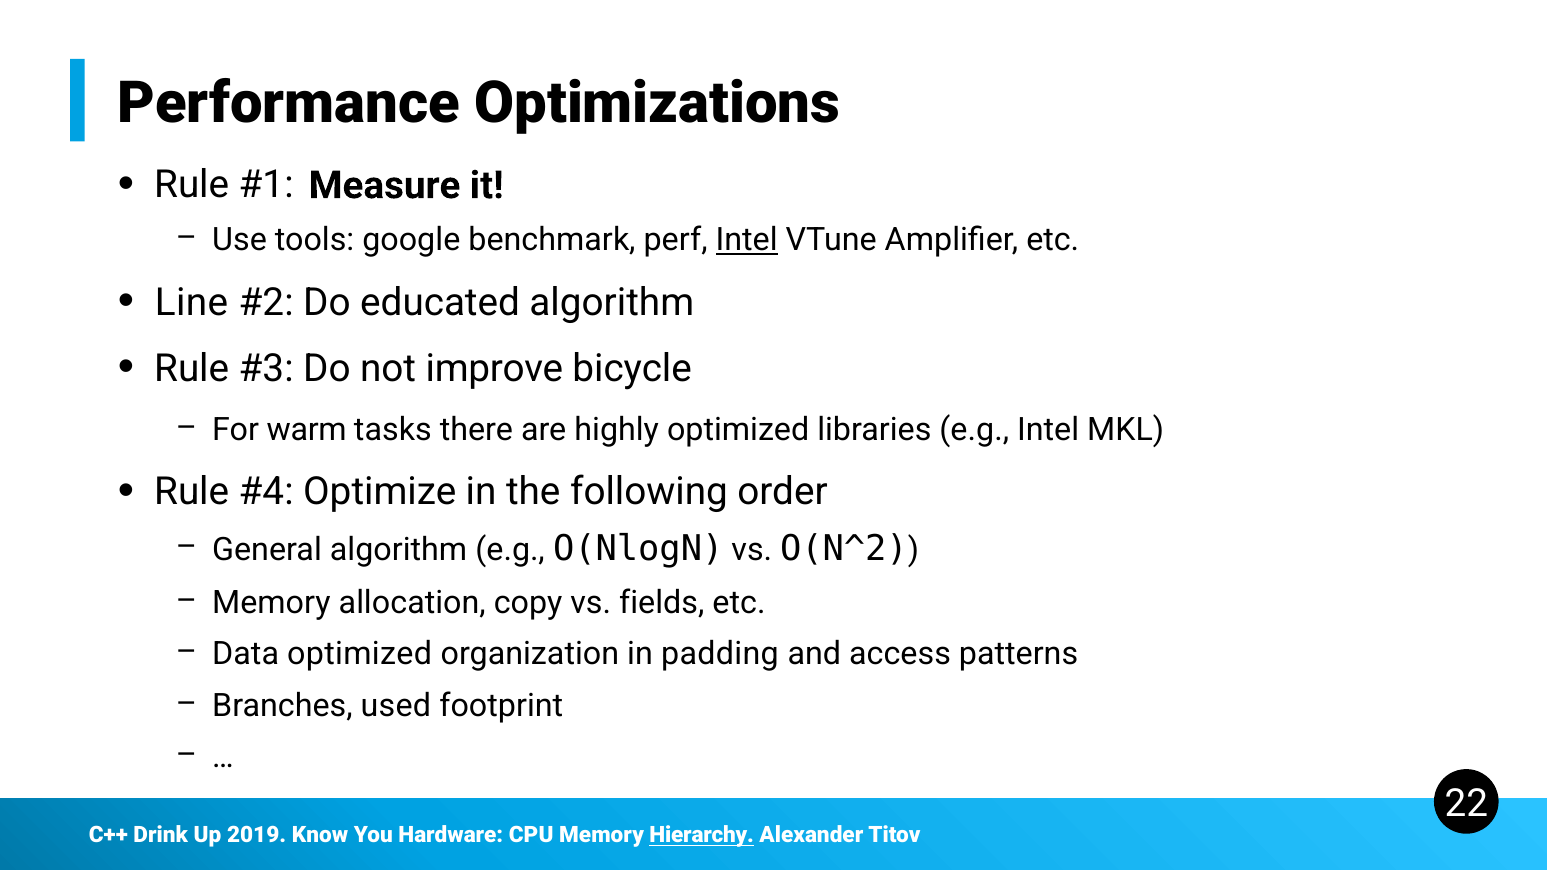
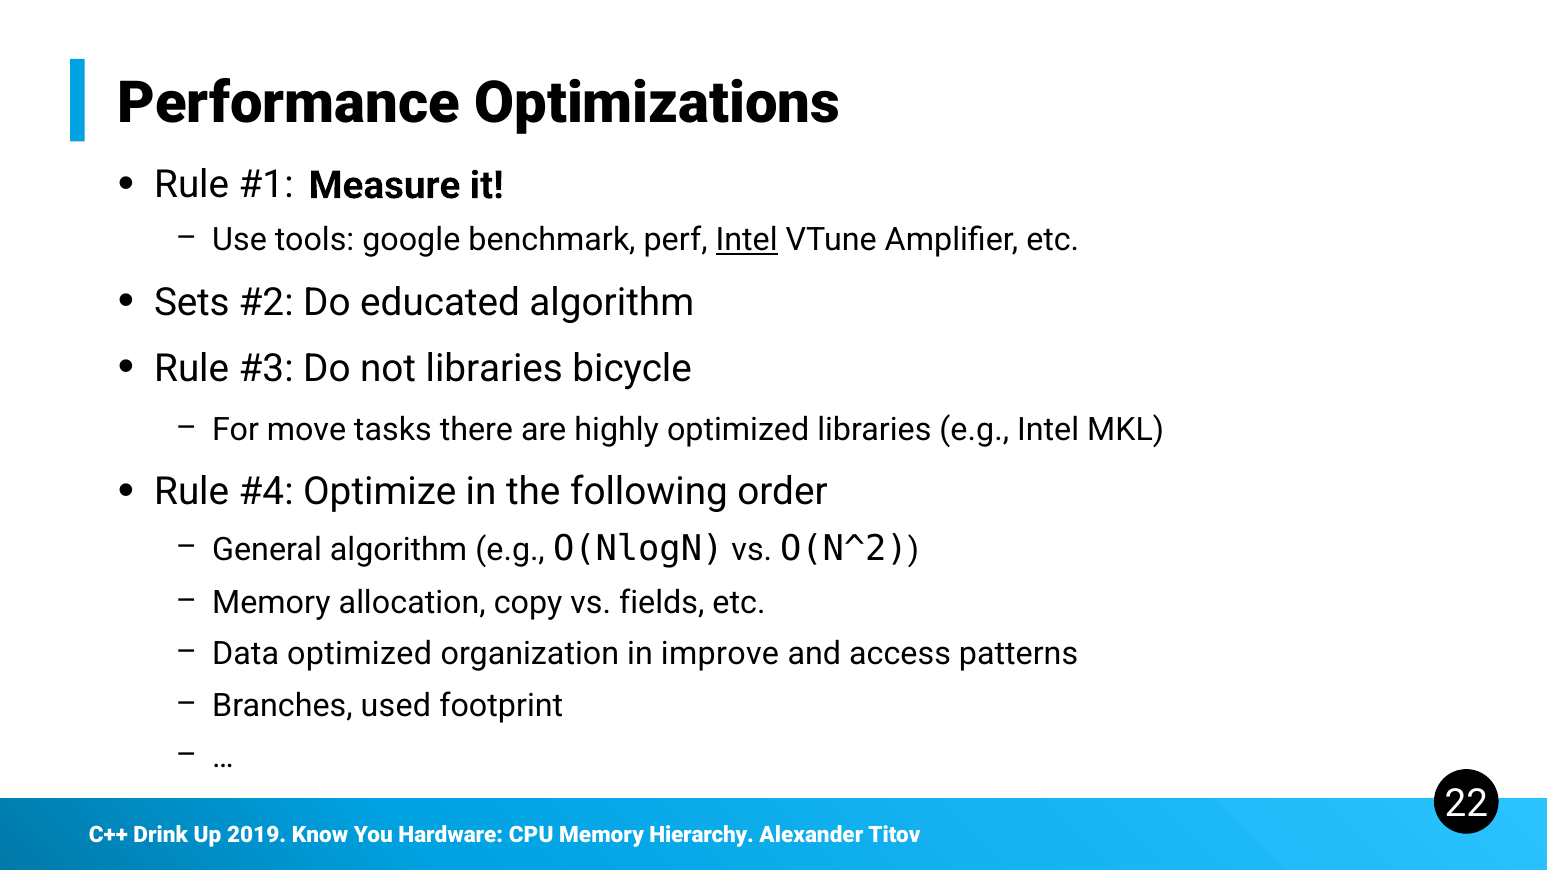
Line: Line -> Sets (192, 303)
not improve: improve -> libraries (494, 368)
warm: warm -> move (307, 430)
padding: padding -> improve (720, 654)
Hierarchy underline: present -> none (702, 836)
